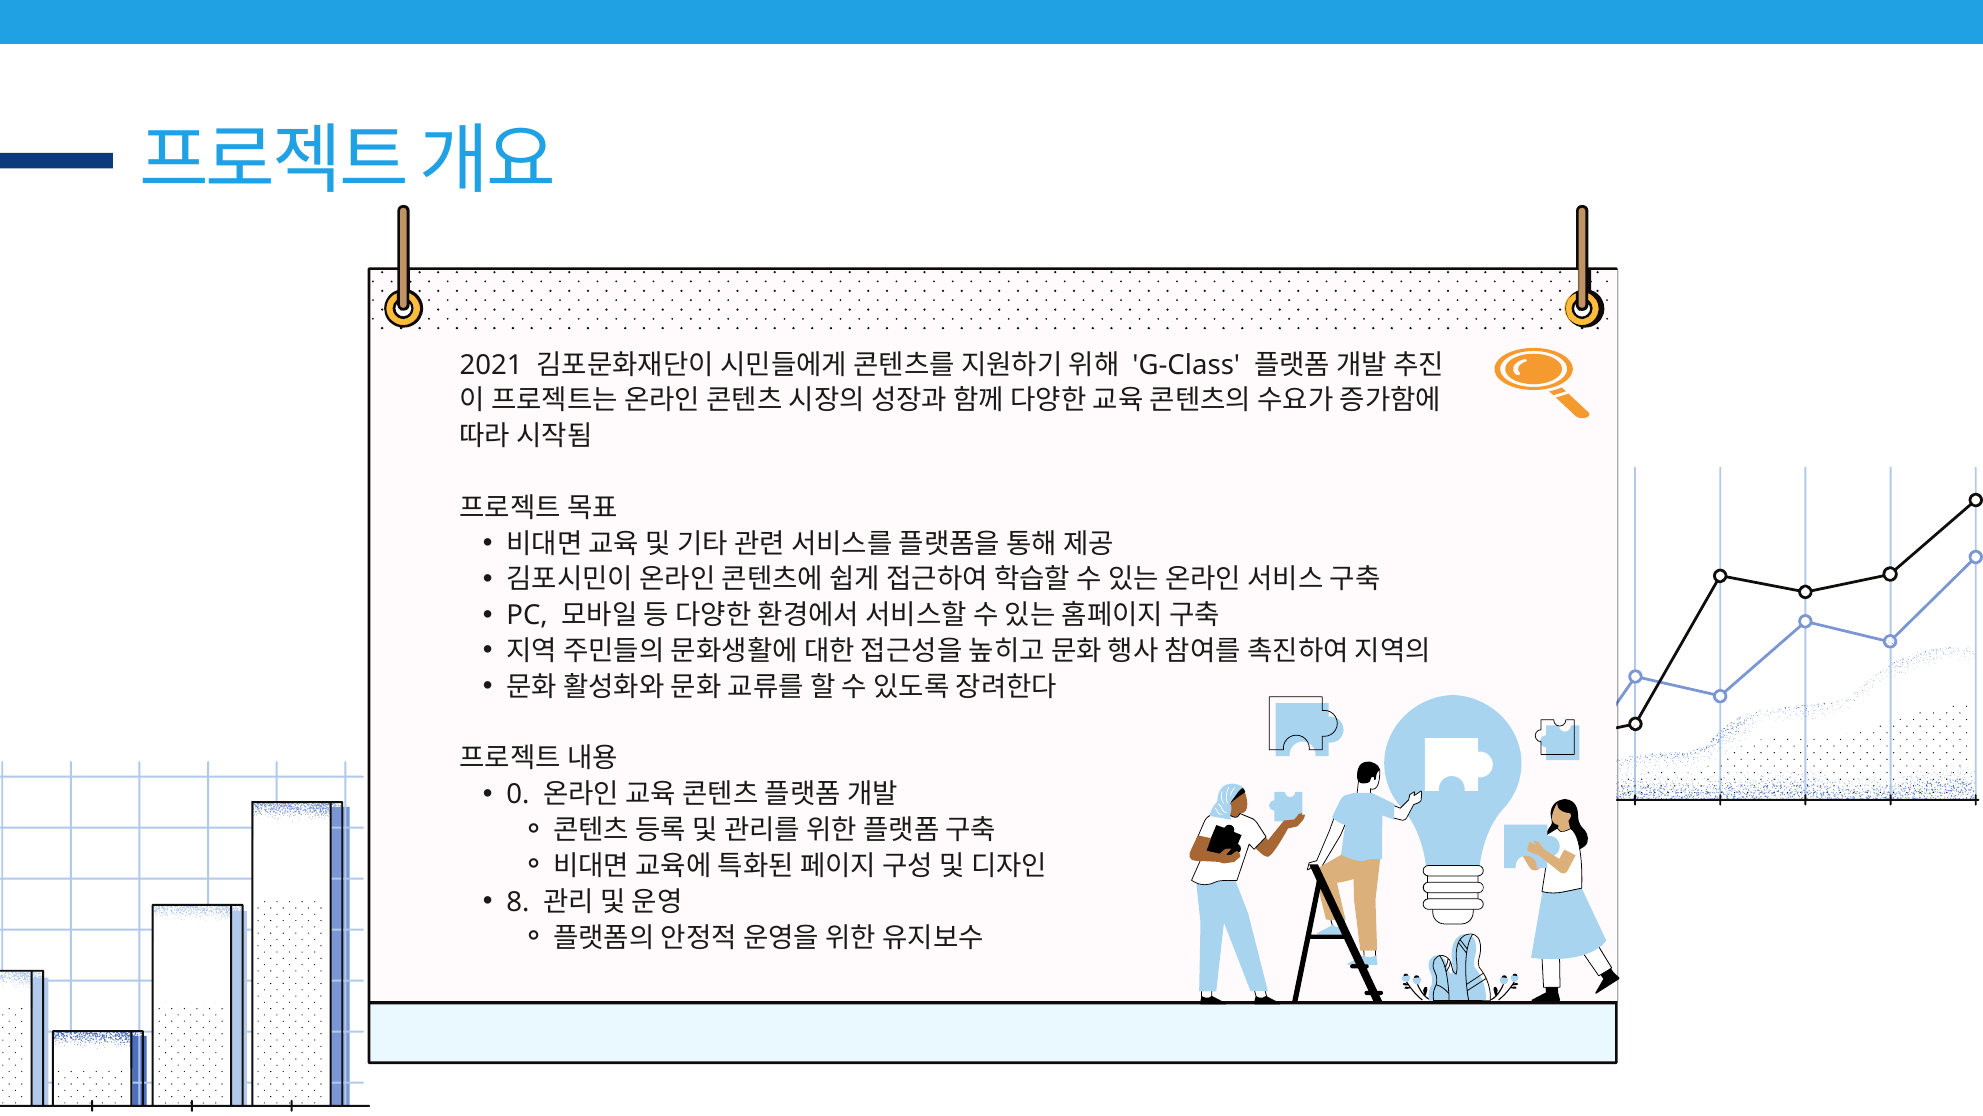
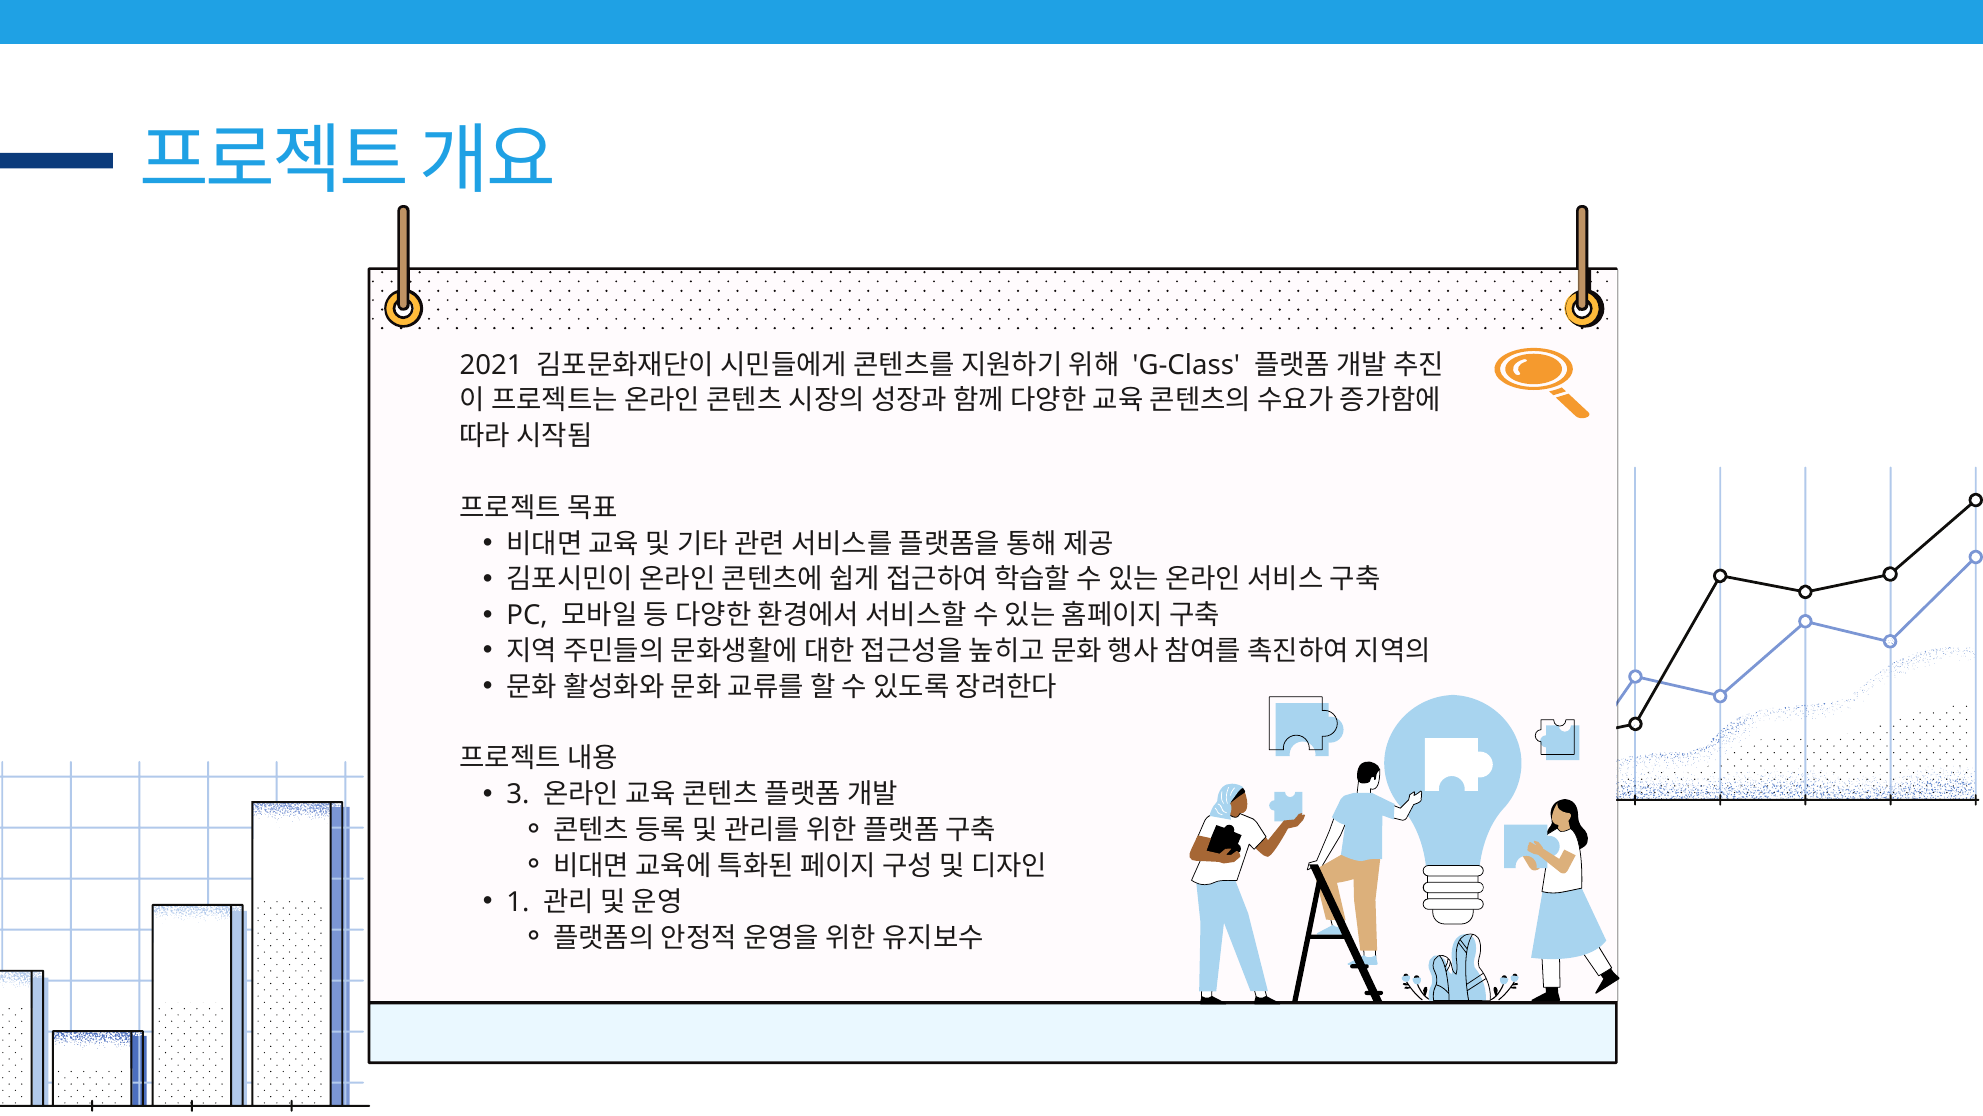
0: 0 -> 3 (518, 794)
8: 8 -> 1 (518, 902)
